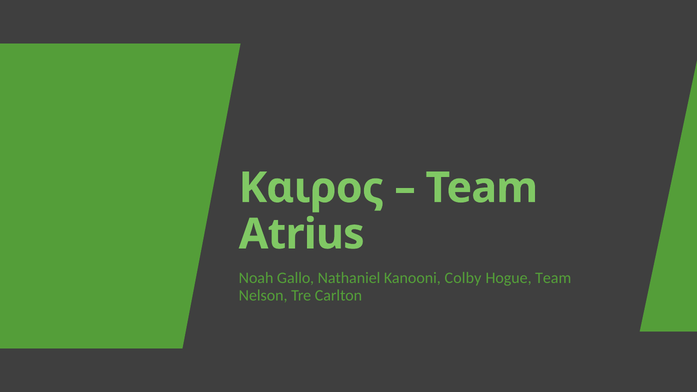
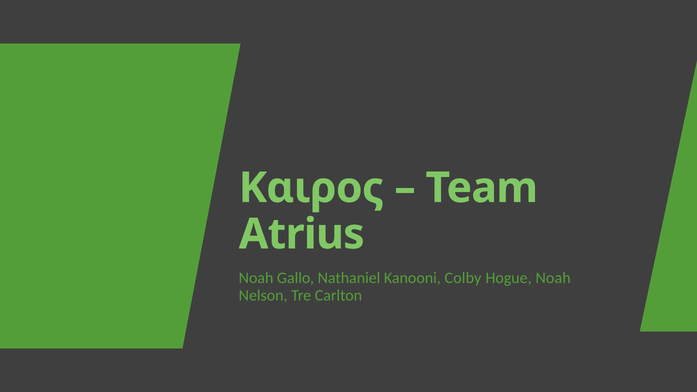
Hogue Team: Team -> Noah (553, 278)
